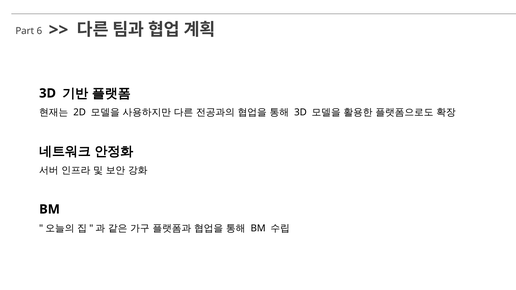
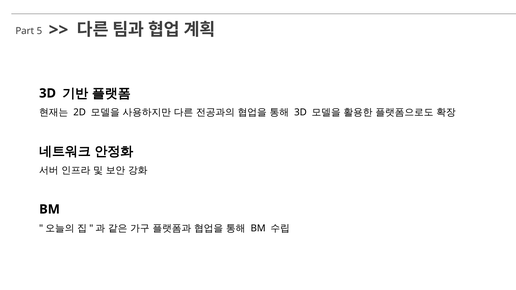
6: 6 -> 5 (39, 31)
